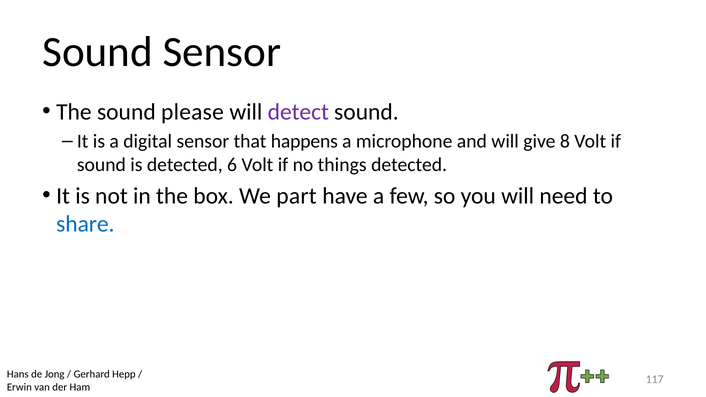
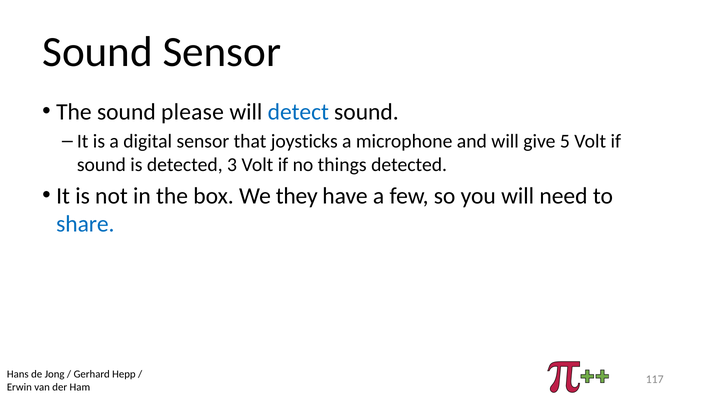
detect colour: purple -> blue (298, 112)
happens: happens -> joysticks (304, 142)
8: 8 -> 5 (565, 142)
6: 6 -> 3 (232, 165)
part: part -> they (297, 196)
